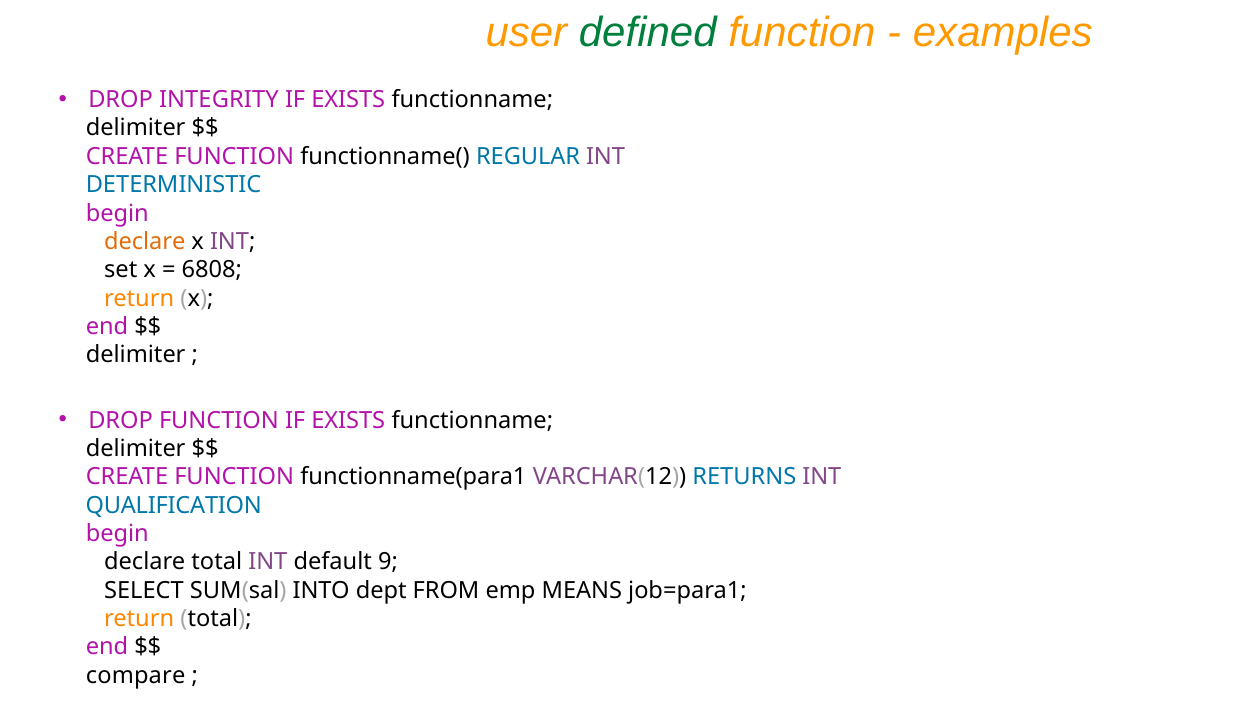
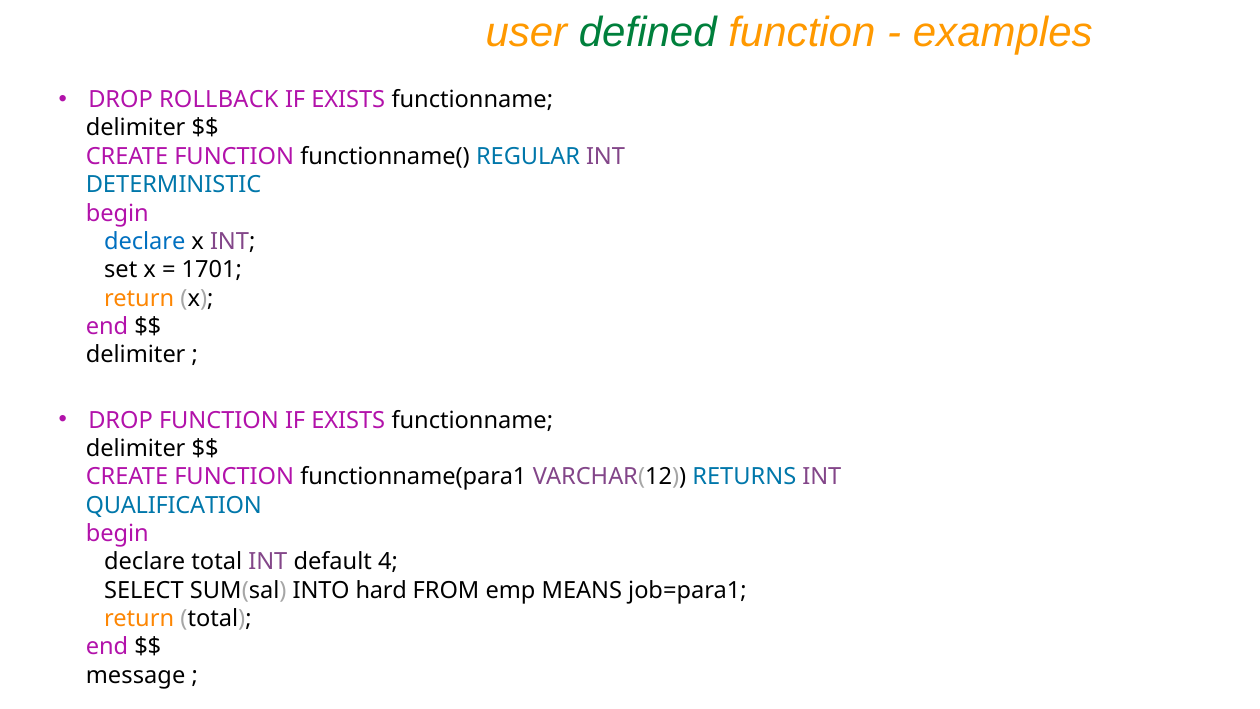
INTEGRITY: INTEGRITY -> ROLLBACK (219, 100)
declare colour: orange -> blue (145, 242)
6808: 6808 -> 1701 (212, 270)
9: 9 -> 4 (388, 562)
dept: dept -> hard (381, 590)
compare: compare -> message (136, 675)
